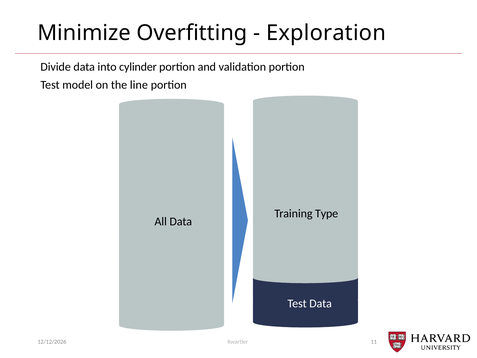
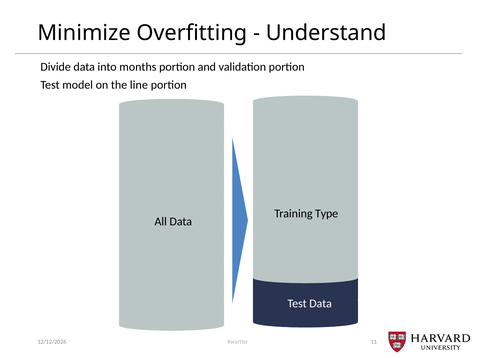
Exploration: Exploration -> Understand (326, 33)
cylinder: cylinder -> months (138, 67)
